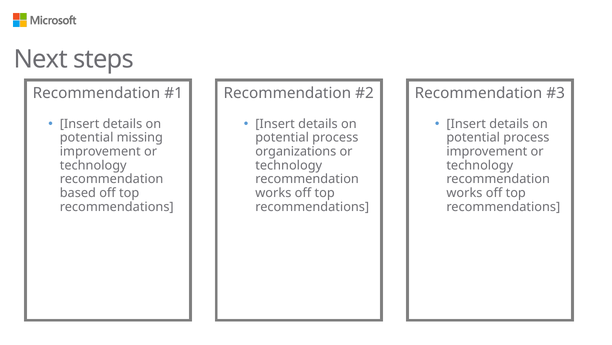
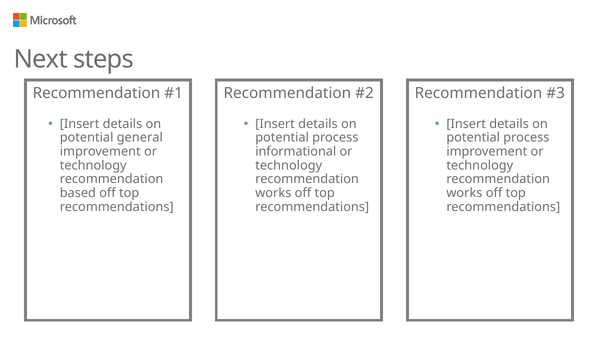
missing: missing -> general (140, 137)
organizations: organizations -> informational (296, 151)
